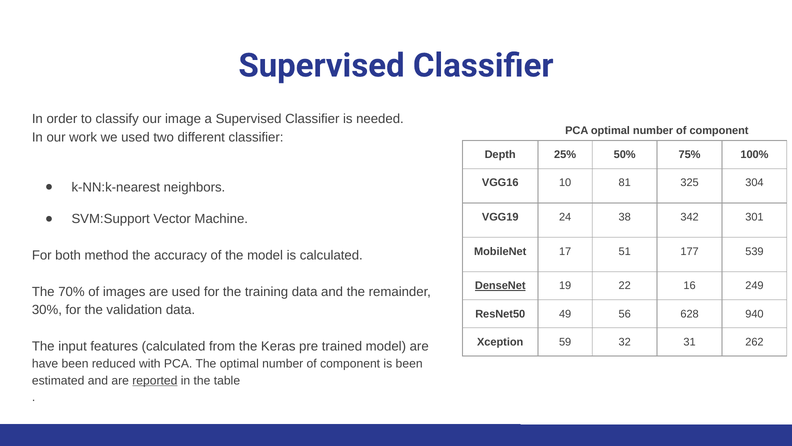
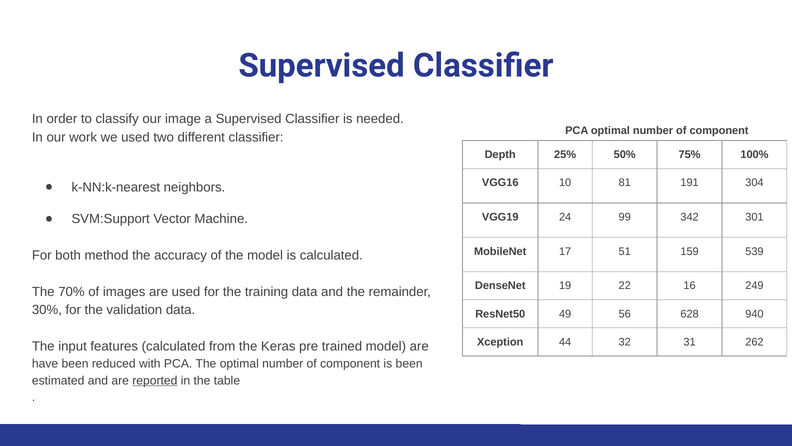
325: 325 -> 191 (690, 183)
38: 38 -> 99 (625, 217)
177: 177 -> 159 (690, 251)
DenseNet underline: present -> none (500, 286)
59: 59 -> 44 (565, 342)
